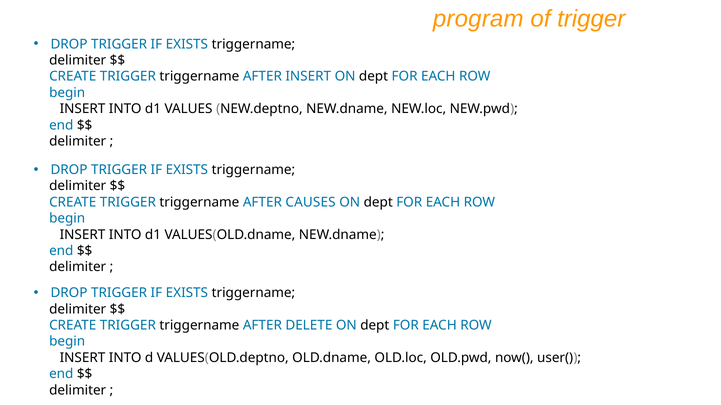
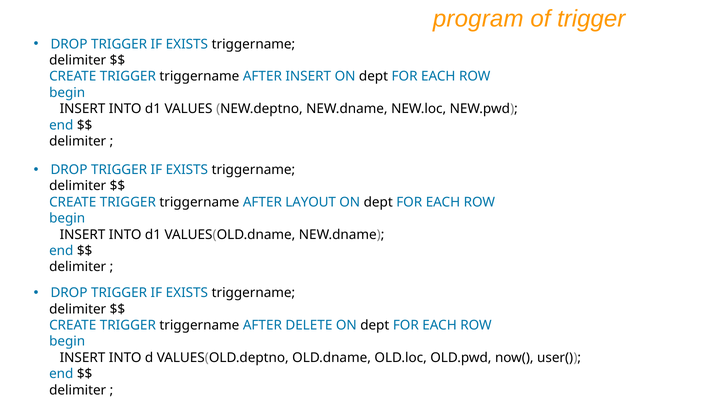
CAUSES: CAUSES -> LAYOUT (311, 203)
